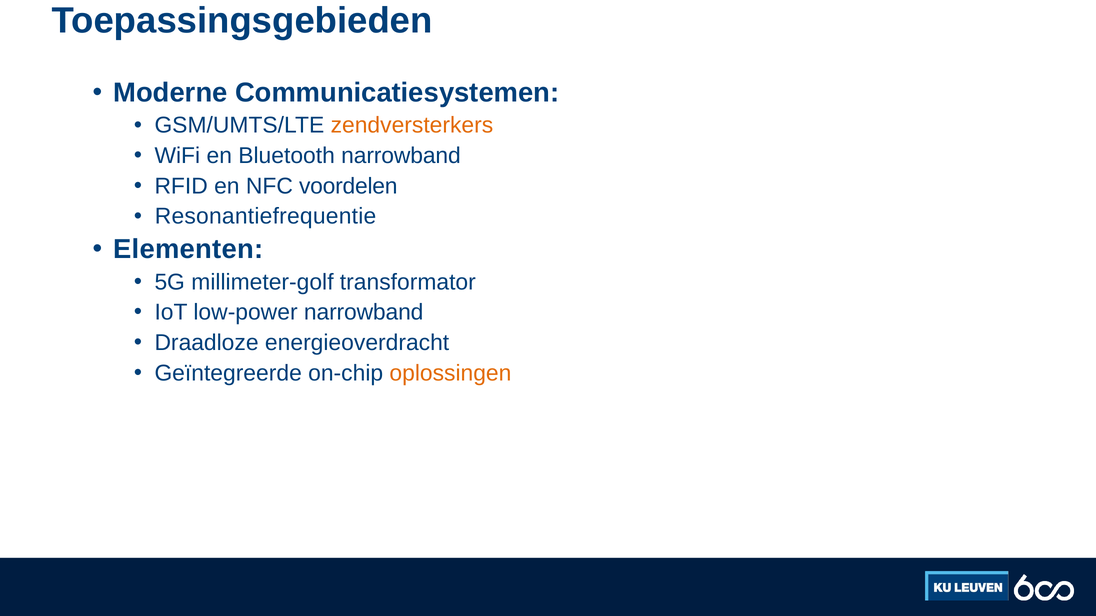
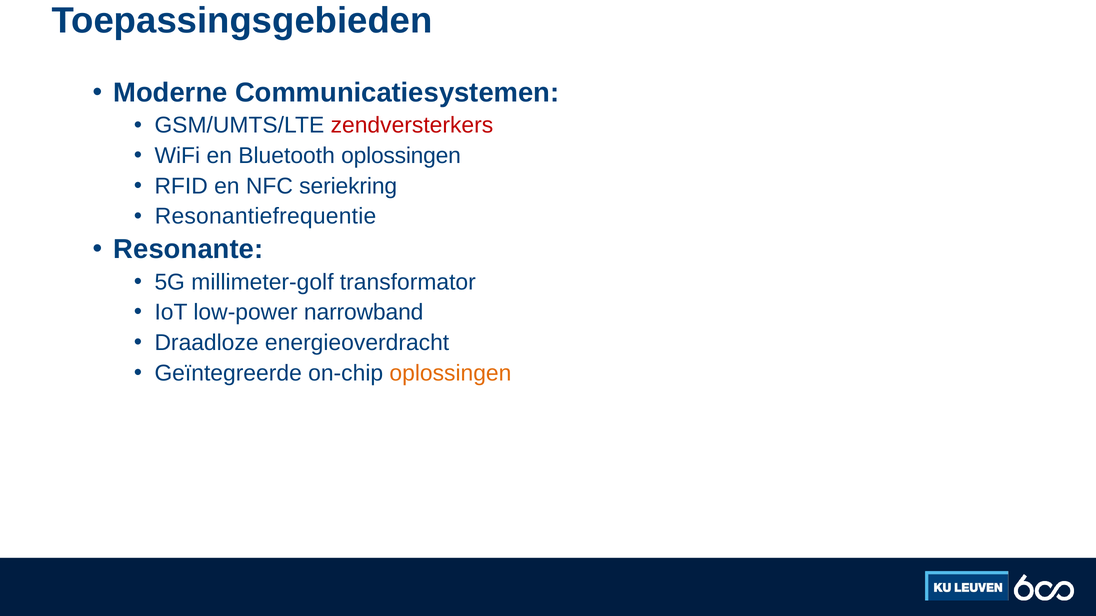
zendversterkers colour: orange -> red (412, 126)
Bluetooth narrowband: narrowband -> oplossingen (401, 156)
voordelen: voordelen -> seriekring (348, 186)
Elementen: Elementen -> Resonante (188, 249)
